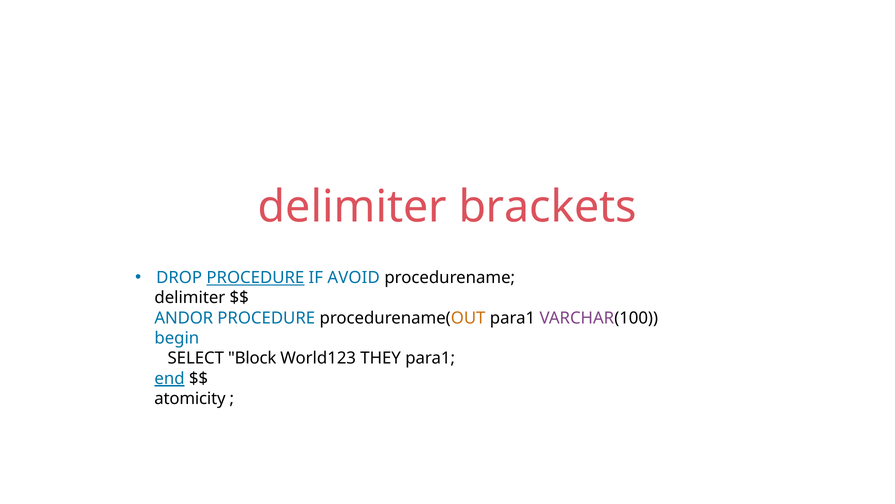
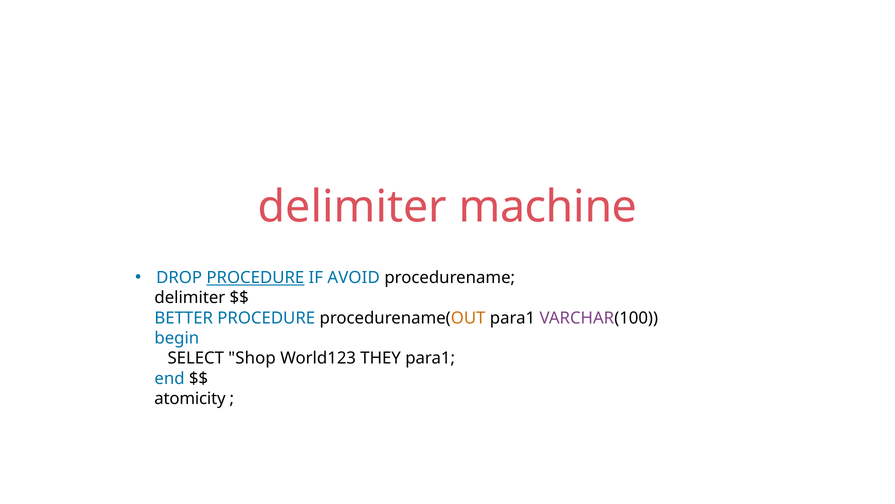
brackets: brackets -> machine (548, 207)
ANDOR: ANDOR -> BETTER (184, 318)
Block: Block -> Shop (252, 358)
end underline: present -> none (170, 378)
